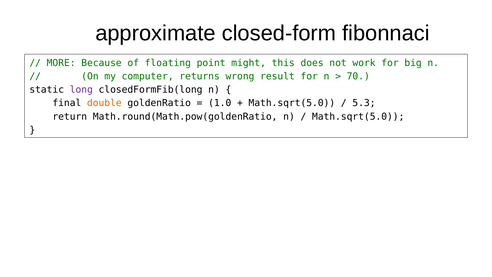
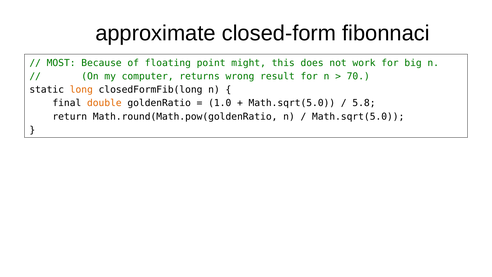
MORE: MORE -> MOST (61, 63)
long colour: purple -> orange (81, 90)
5.3: 5.3 -> 5.8 (364, 103)
